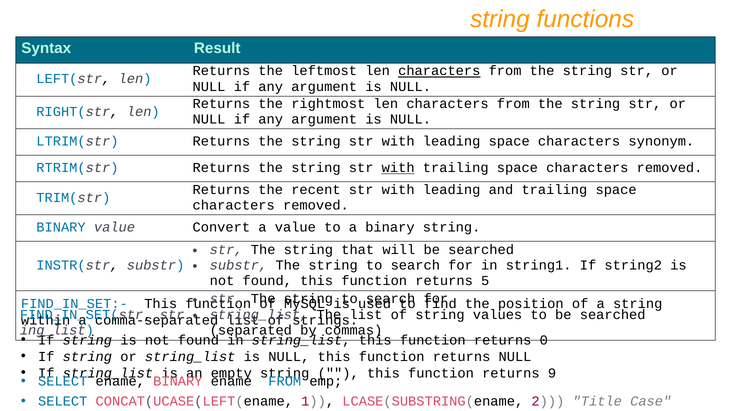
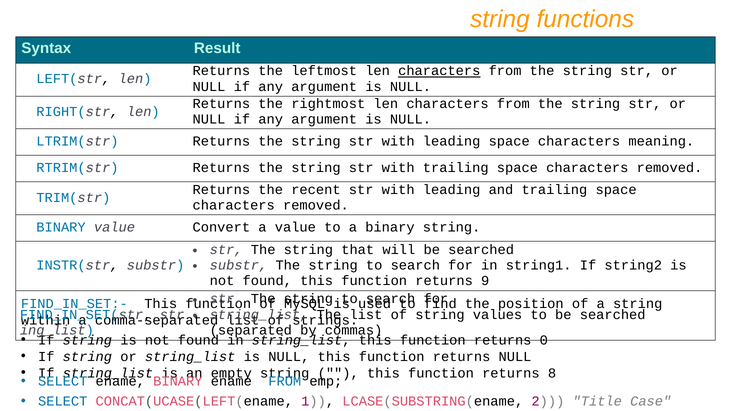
synonym: synonym -> meaning (661, 141)
with underline: present -> none (398, 168)
5: 5 -> 9 (485, 281)
9: 9 -> 8 (552, 373)
